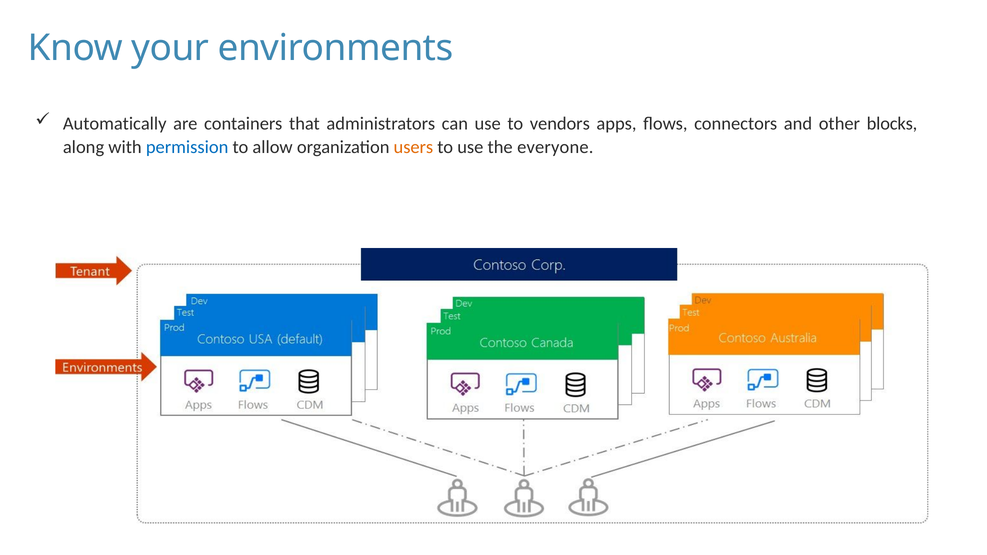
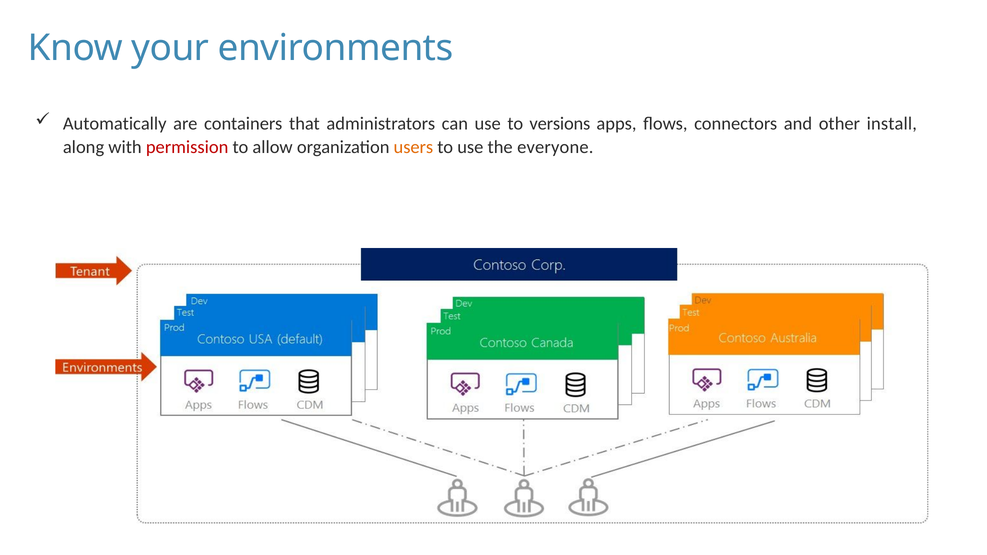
vendors: vendors -> versions (560, 124)
blocks: blocks -> install (892, 124)
permission colour: blue -> red (187, 147)
